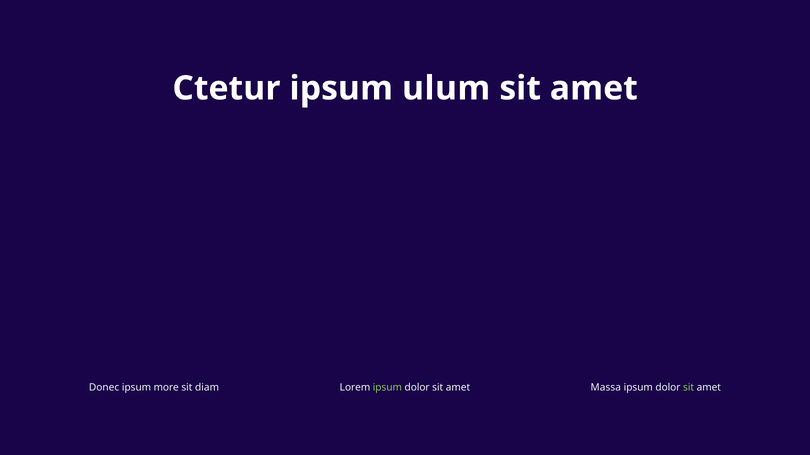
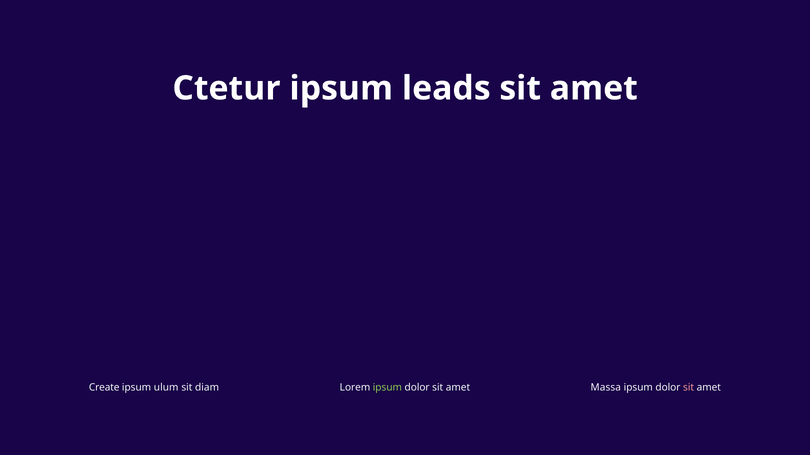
ulum: ulum -> leads (446, 88)
Donec: Donec -> Create (104, 388)
more: more -> ulum (166, 388)
sit colour: light green -> pink (689, 388)
